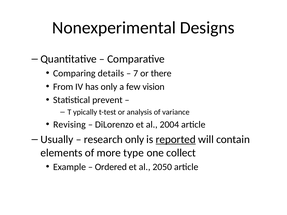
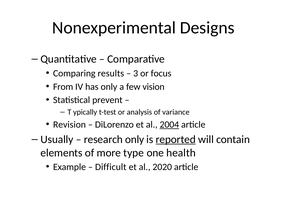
details: details -> results (111, 73)
7: 7 -> 3 (136, 73)
there: there -> focus (161, 73)
Revising: Revising -> Revision (69, 125)
2004 underline: none -> present (169, 125)
collect: collect -> health (181, 153)
Ordered: Ordered -> Difficult (111, 167)
2050: 2050 -> 2020 (162, 167)
